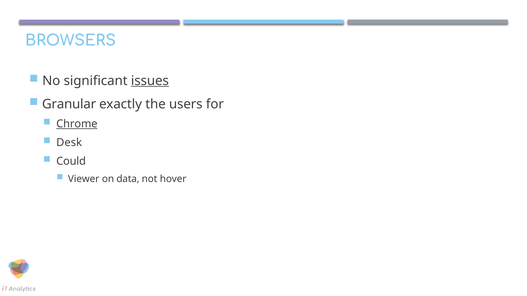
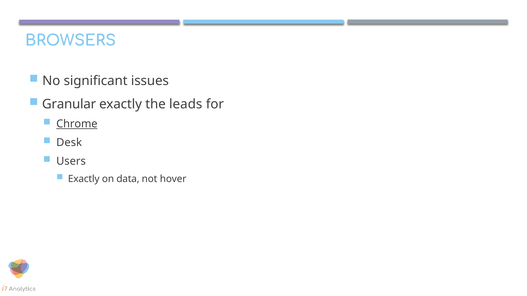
issues underline: present -> none (150, 81)
users: users -> leads (186, 104)
Could: Could -> Users (71, 161)
Viewer: Viewer -> Exactly (84, 179)
